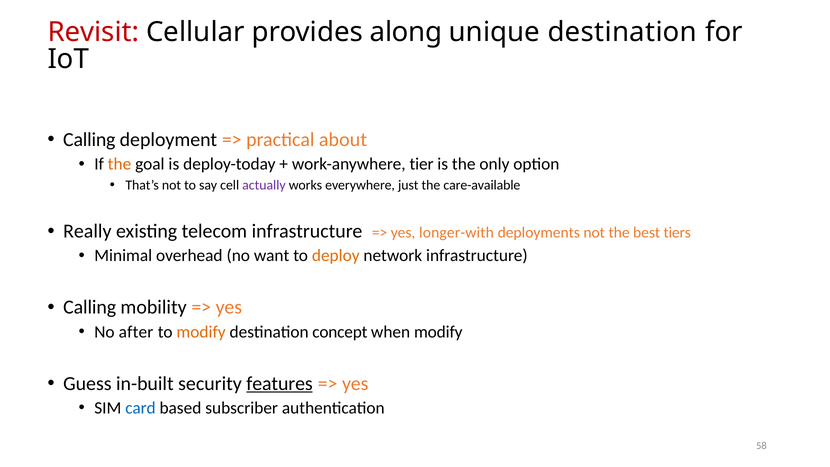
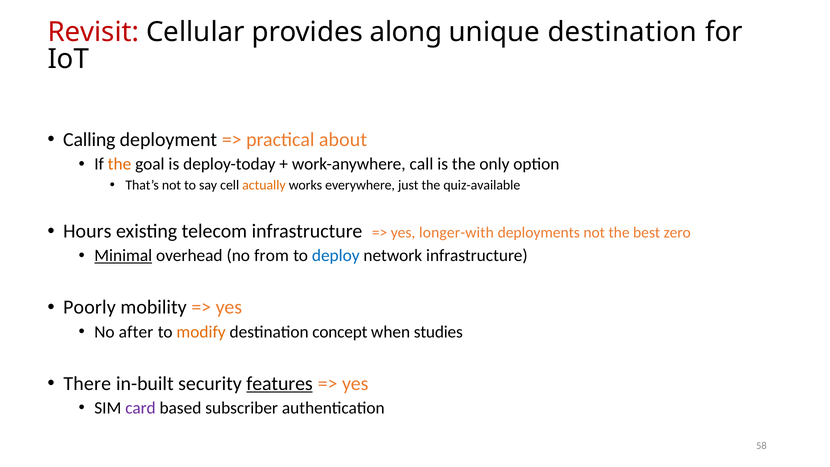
tier: tier -> call (421, 164)
actually colour: purple -> orange (264, 185)
care-available: care-available -> quiz-available (482, 185)
Really: Really -> Hours (87, 231)
tiers: tiers -> zero (677, 233)
Minimal underline: none -> present (123, 256)
want: want -> from (272, 256)
deploy colour: orange -> blue (336, 256)
Calling: Calling -> Poorly (89, 307)
when modify: modify -> studies (438, 332)
Guess: Guess -> There (87, 383)
card colour: blue -> purple (140, 408)
